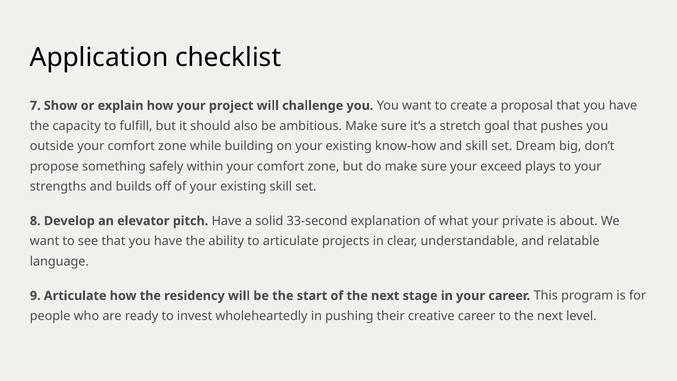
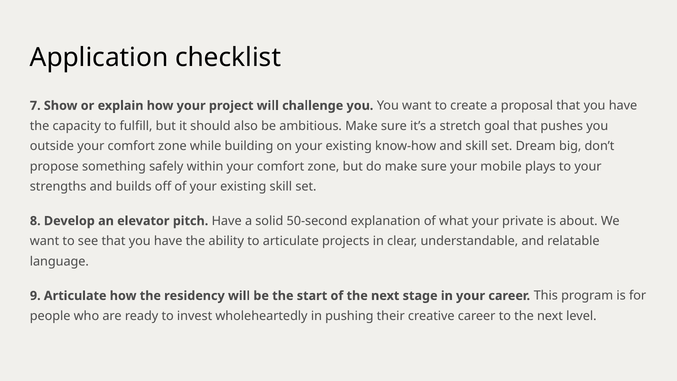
exceed: exceed -> mobile (501, 166)
33-second: 33-second -> 50-second (317, 221)
